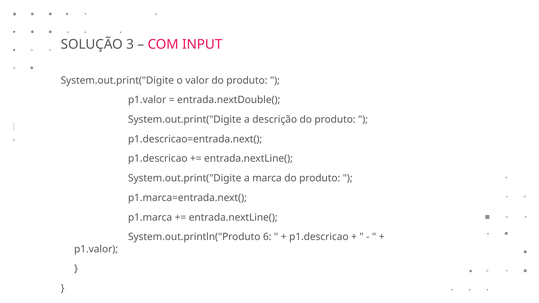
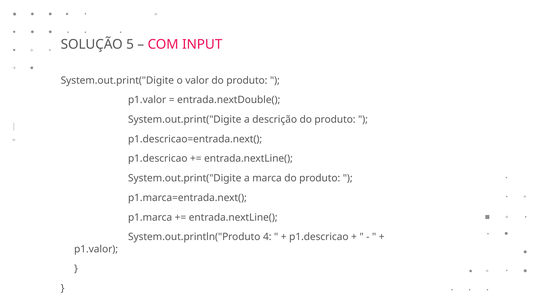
3: 3 -> 5 (130, 45)
6: 6 -> 4 (267, 237)
